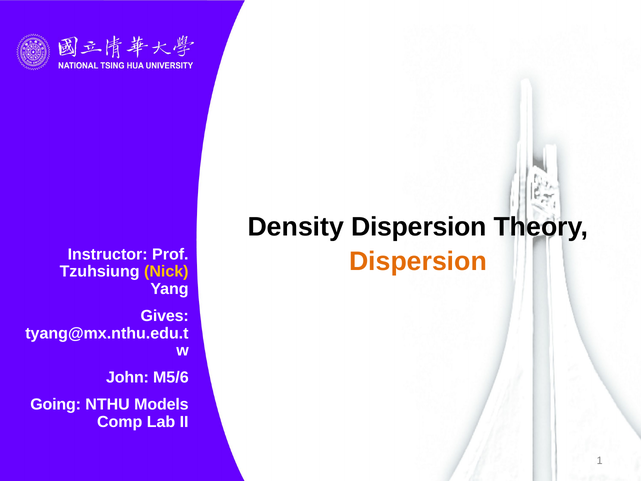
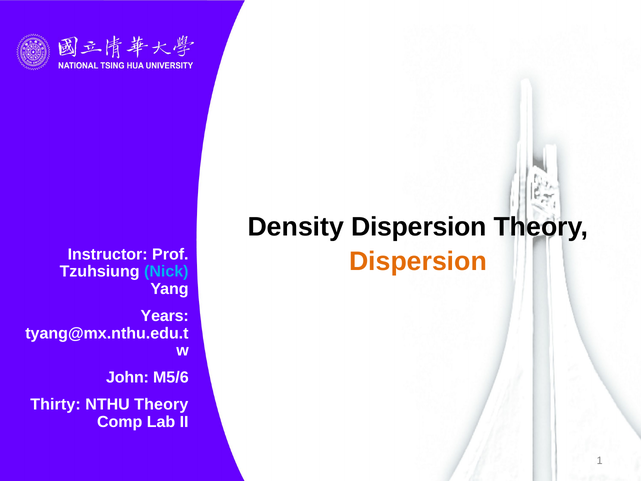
Nick colour: yellow -> light blue (166, 272)
Gives: Gives -> Years (165, 316)
Going: Going -> Thirty (56, 404)
NTHU Models: Models -> Theory (161, 404)
